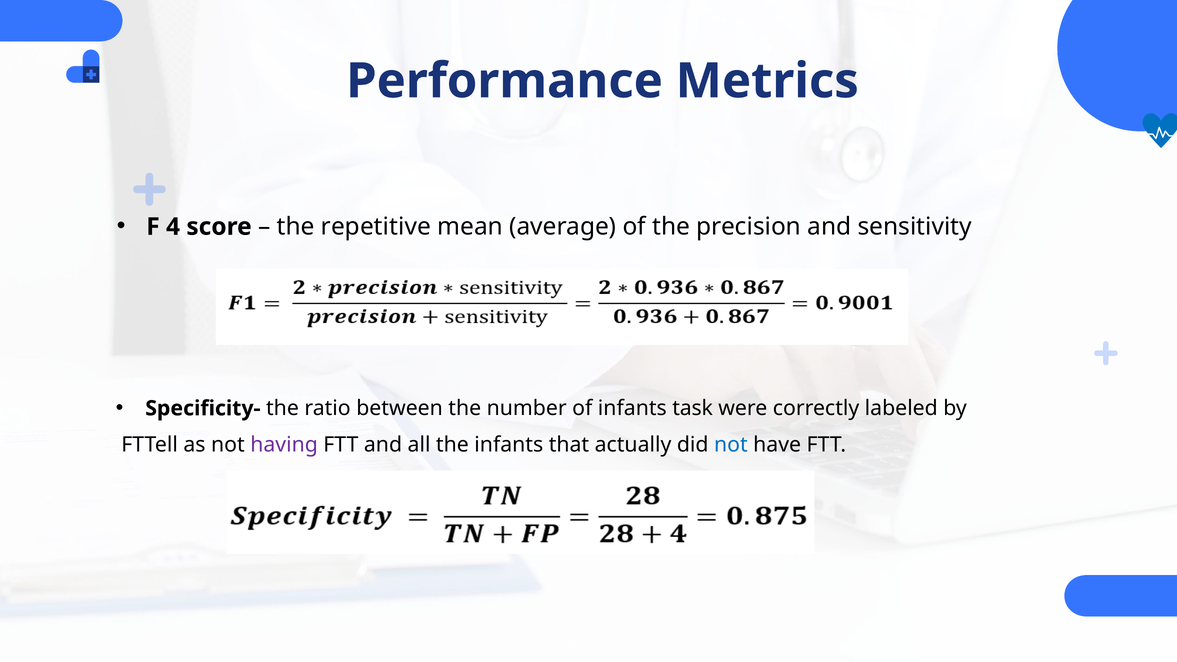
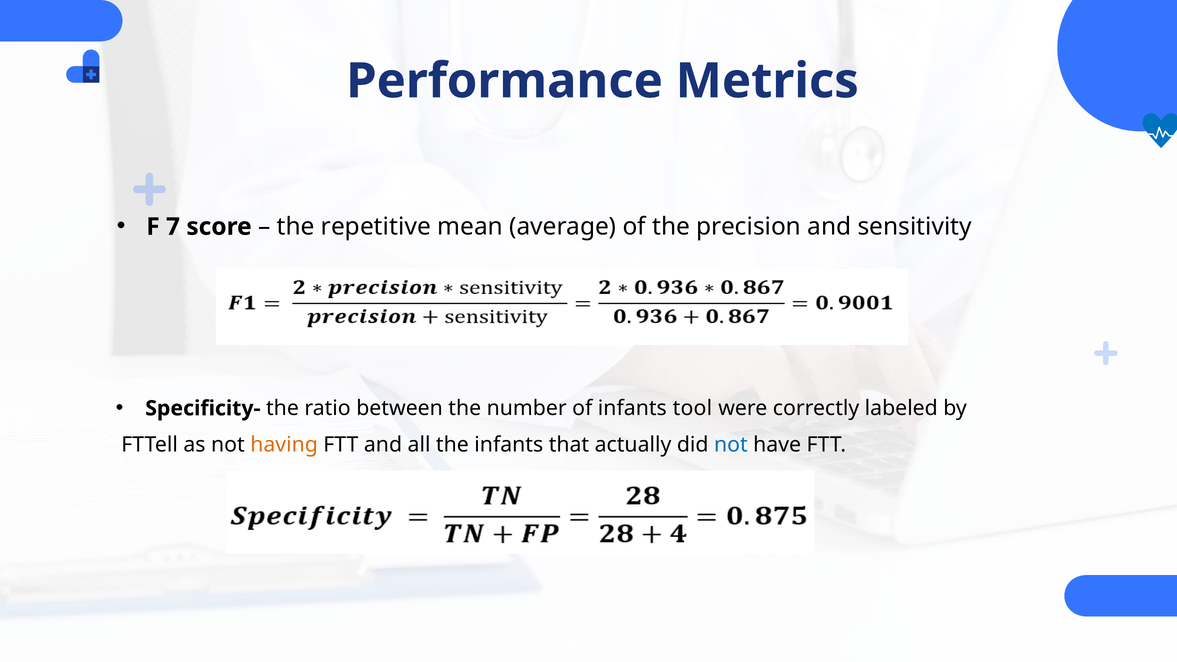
4: 4 -> 7 (173, 227)
task: task -> tool (692, 408)
having colour: purple -> orange (284, 445)
